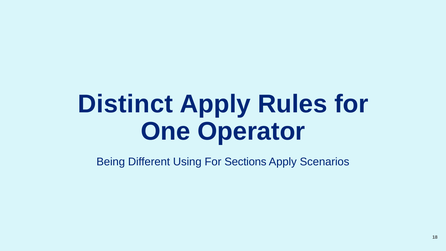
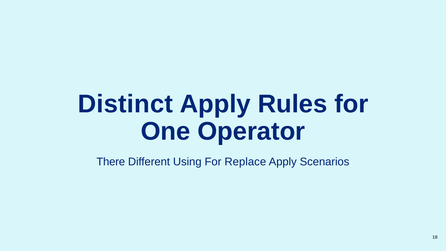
Being: Being -> There (111, 162)
Sections: Sections -> Replace (245, 162)
